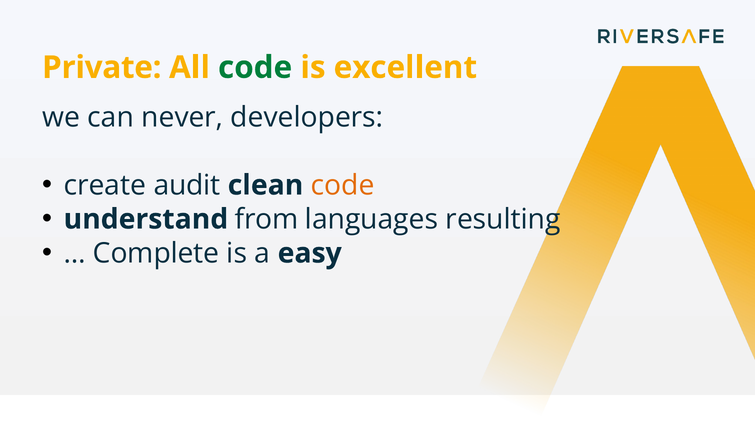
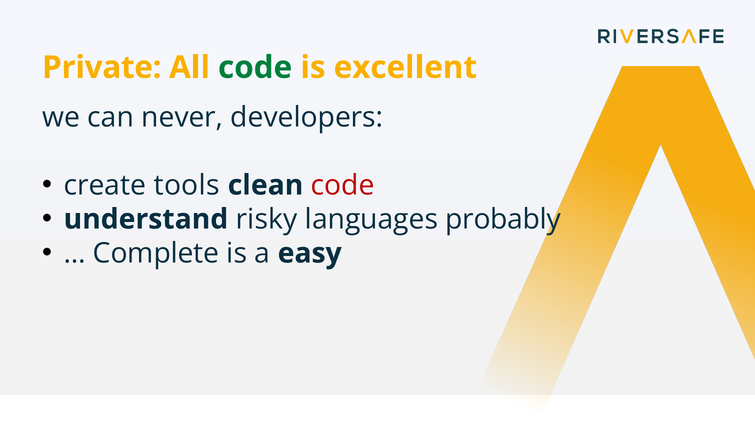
audit: audit -> tools (187, 185)
code colour: orange -> red (343, 185)
from: from -> risky (266, 219)
resulting: resulting -> probably (503, 219)
